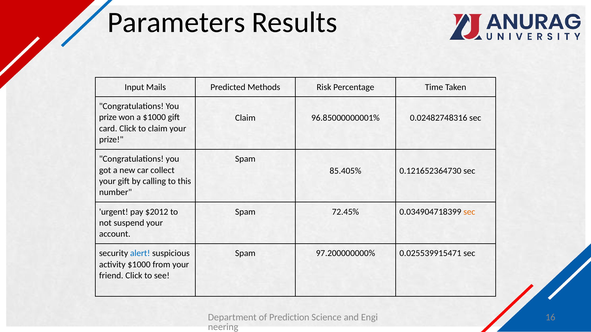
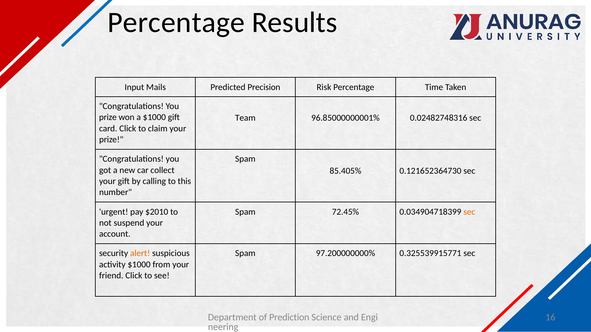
Parameters: Parameters -> Percentage (176, 22)
Methods: Methods -> Precision (264, 87)
Claim: Claim -> Team (245, 118)
$2012: $2012 -> $2010 (157, 212)
alert colour: blue -> orange (140, 254)
0.025539915471: 0.025539915471 -> 0.325539915771 (430, 254)
